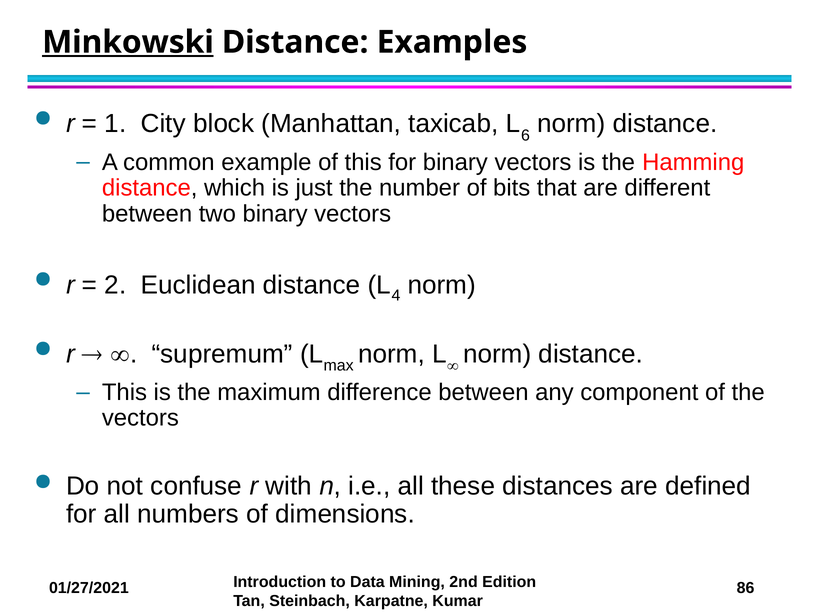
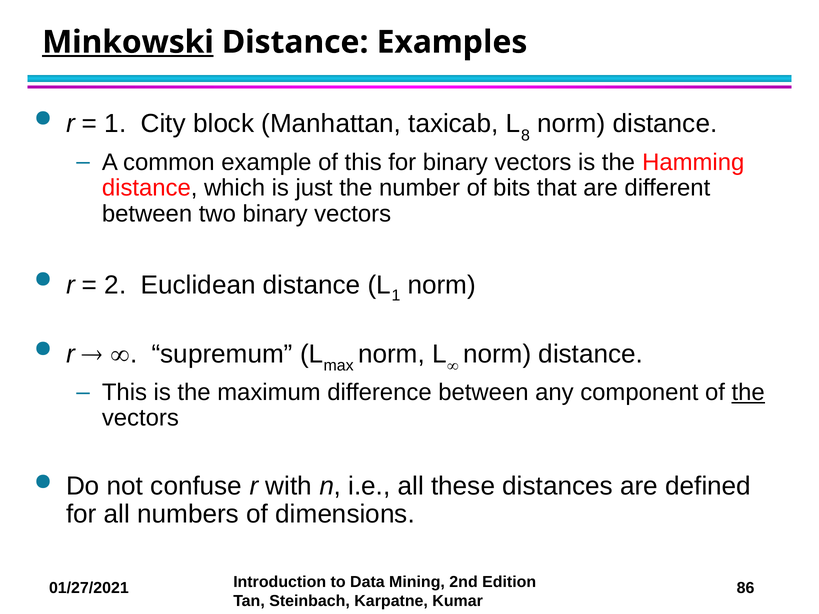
6: 6 -> 8 (526, 135)
4: 4 -> 1 (396, 295)
the underline: none -> present (748, 392)
